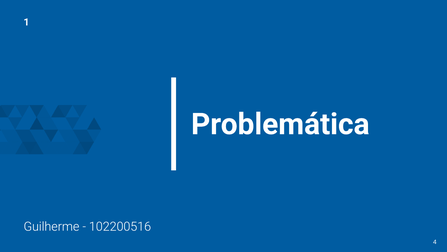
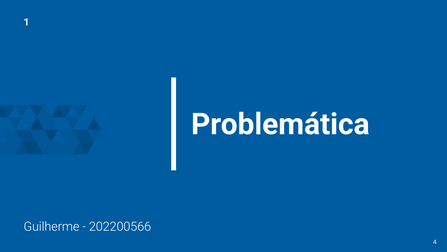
102200516: 102200516 -> 202200566 (120, 226)
